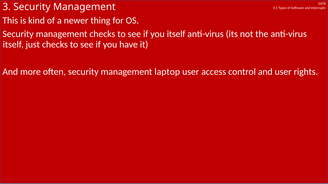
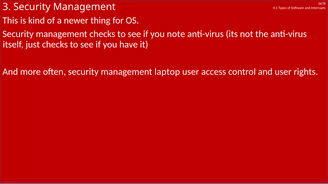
you itself: itself -> note (176, 34)
